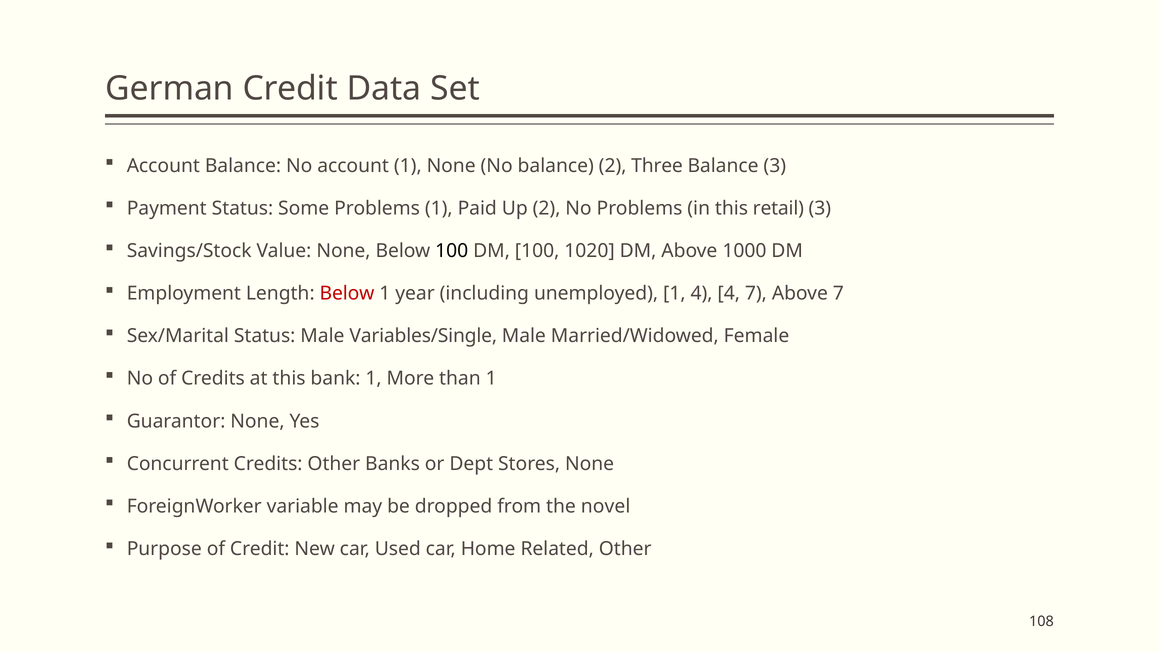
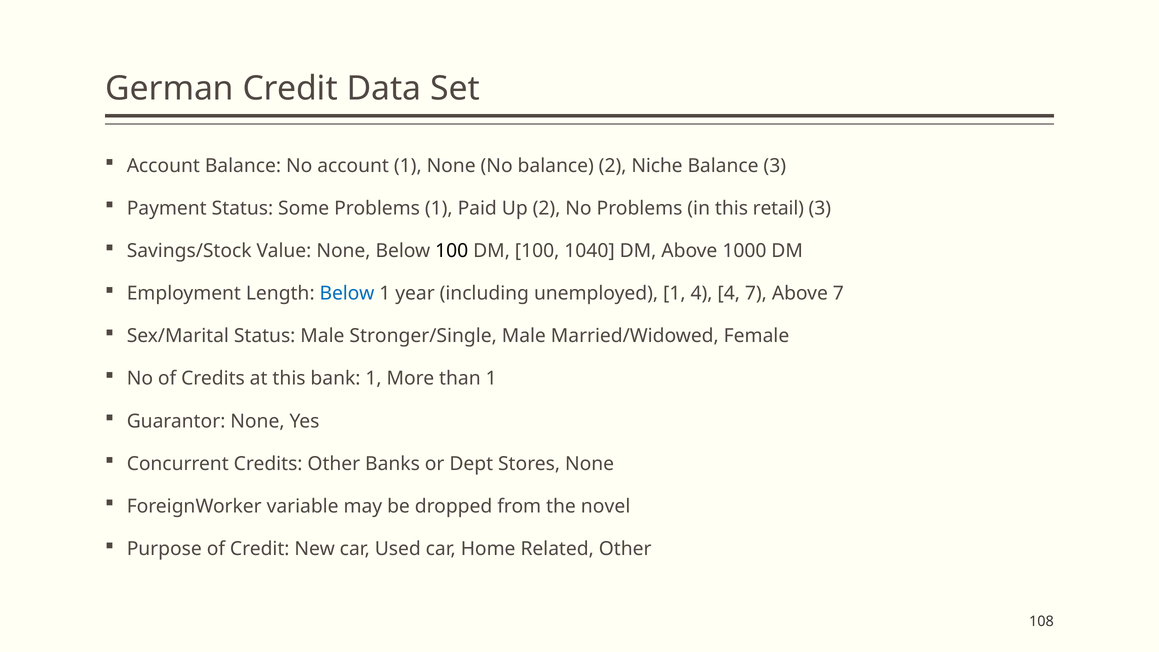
Three: Three -> Niche (657, 166)
1020: 1020 -> 1040 (590, 251)
Below colour: red -> blue (347, 293)
Variables/Single: Variables/Single -> Stronger/Single (423, 336)
